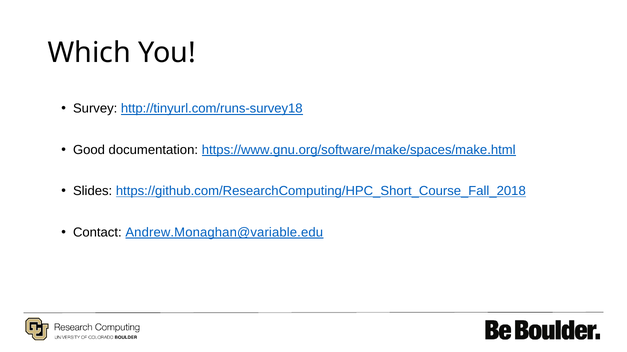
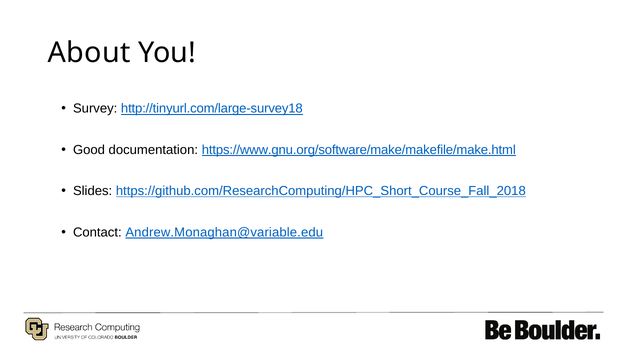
Which: Which -> About (89, 53)
http://tinyurl.com/runs-survey18: http://tinyurl.com/runs-survey18 -> http://tinyurl.com/large-survey18 (212, 109)
https://www.gnu.org/software/make/spaces/make.html: https://www.gnu.org/software/make/spaces/make.html -> https://www.gnu.org/software/make/makefile/make.html (359, 150)
